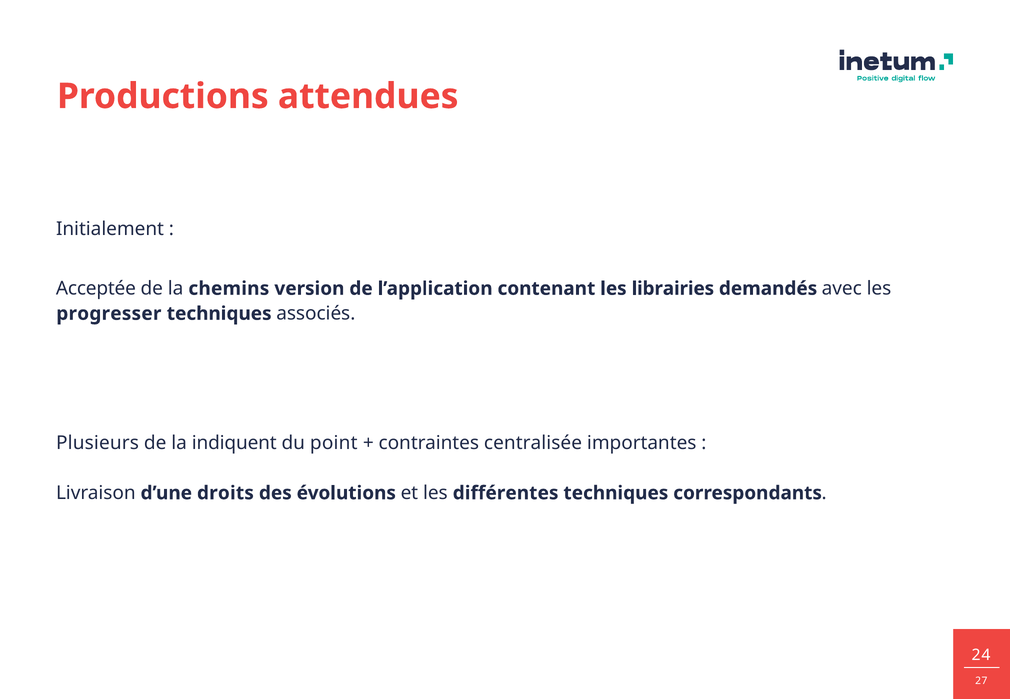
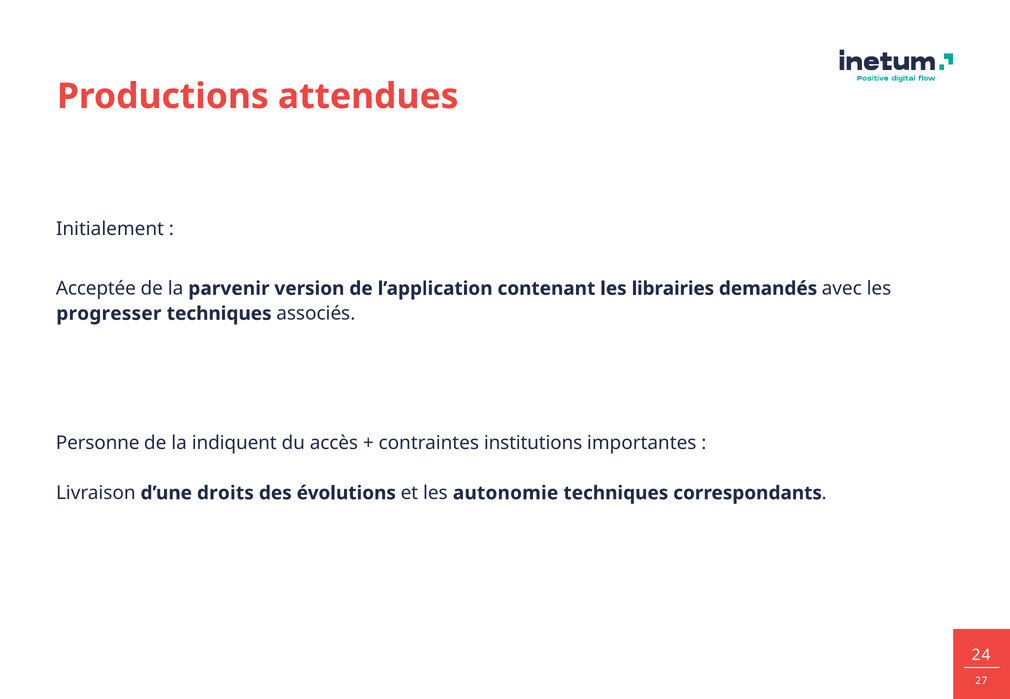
chemins: chemins -> parvenir (229, 289)
Plusieurs: Plusieurs -> Personne (98, 443)
point: point -> accès (334, 443)
centralisée: centralisée -> institutions (533, 443)
différentes: différentes -> autonomie (506, 493)
